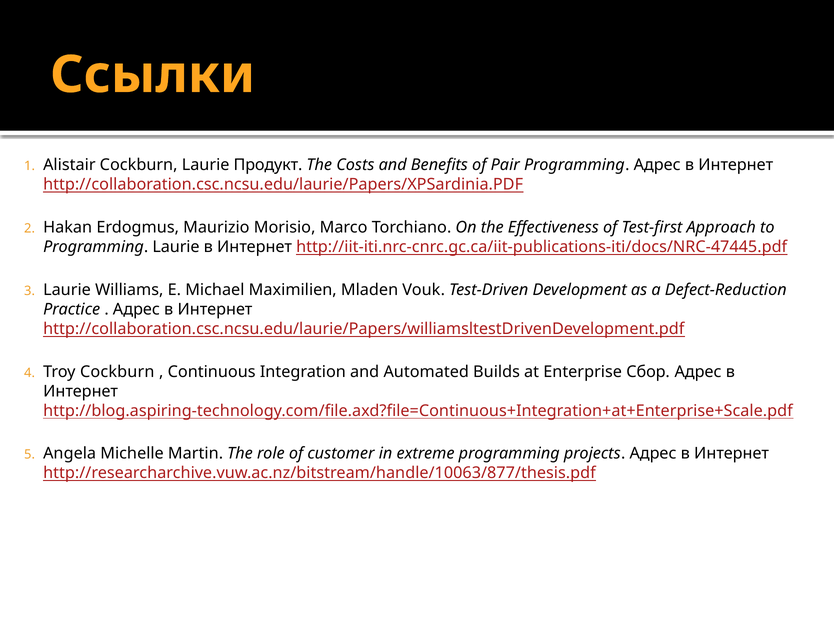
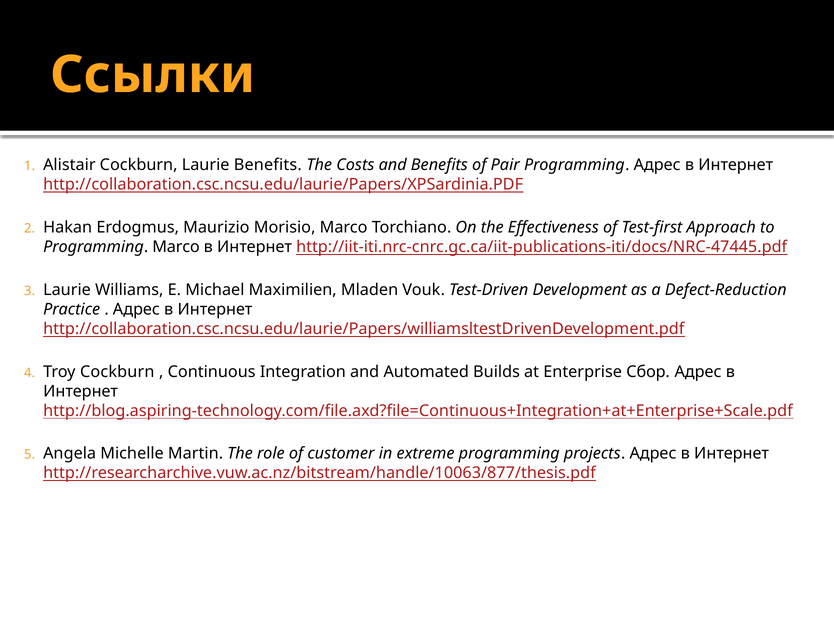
Laurie Продукт: Продукт -> Benefits (268, 165)
Programming Laurie: Laurie -> Marco (176, 247)
